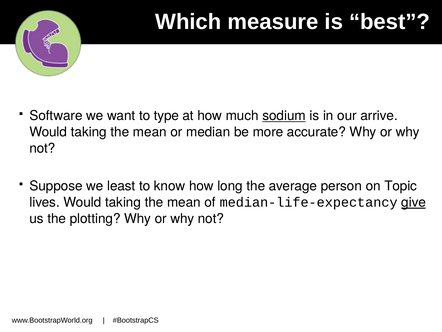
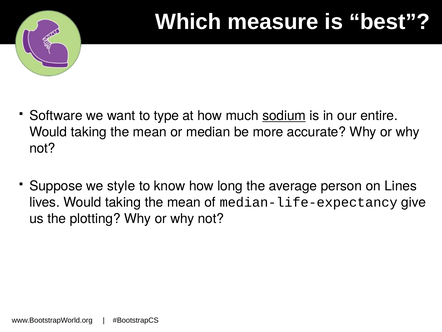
arrive: arrive -> entire (379, 116)
least: least -> style (121, 186)
Topic: Topic -> Lines (401, 186)
give underline: present -> none (414, 202)
